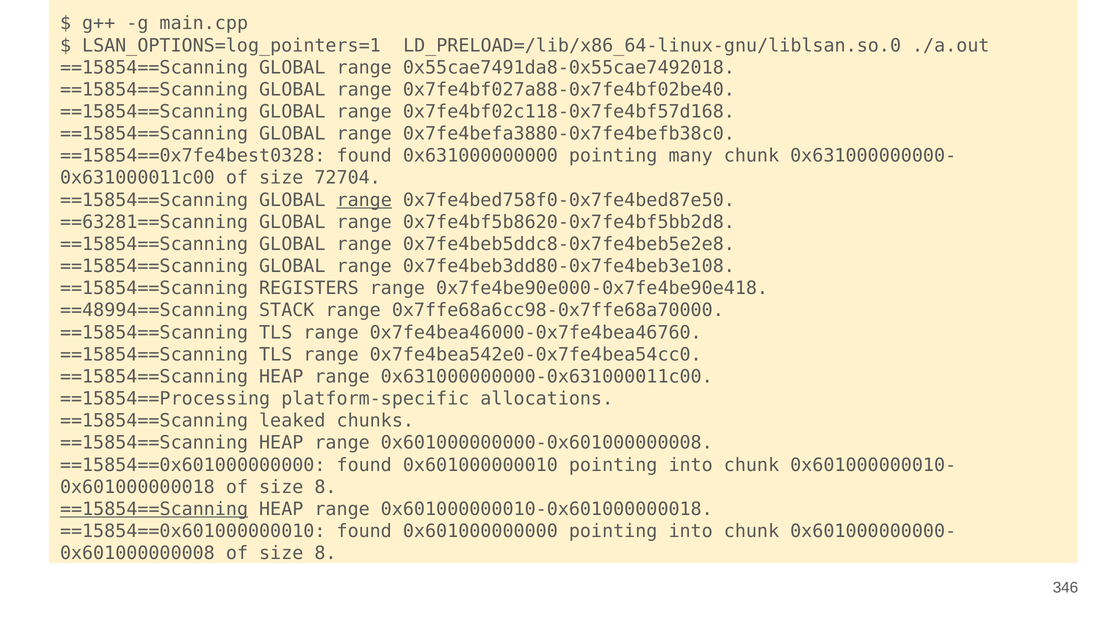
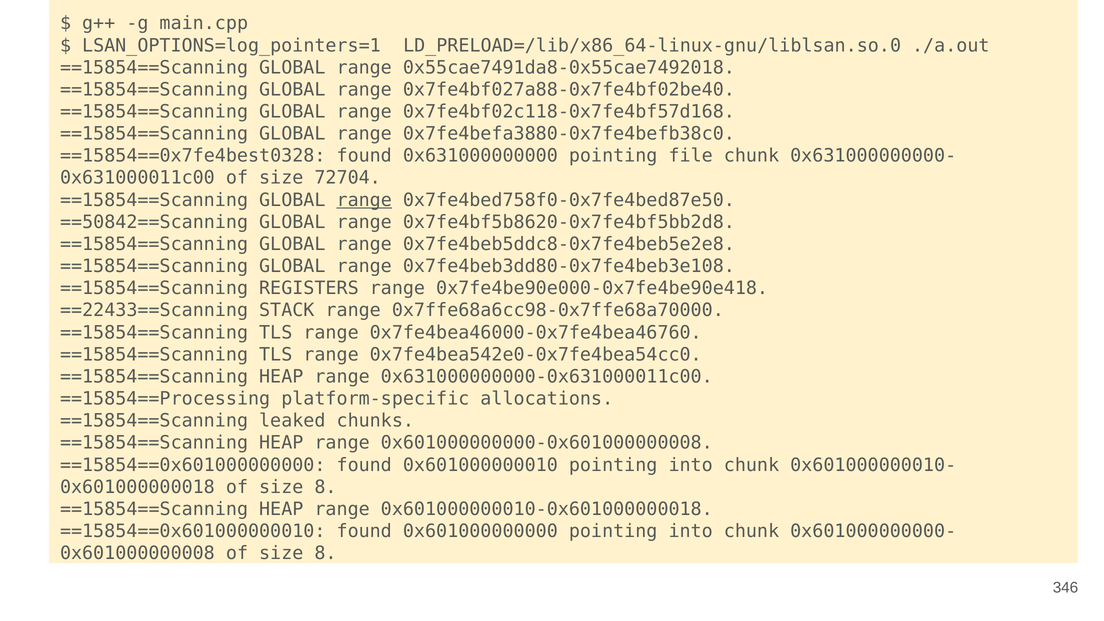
many: many -> file (691, 156)
==63281==Scanning: ==63281==Scanning -> ==50842==Scanning (154, 222)
==48994==Scanning: ==48994==Scanning -> ==22433==Scanning (154, 310)
==15854==Scanning underline: present -> none (154, 509)
